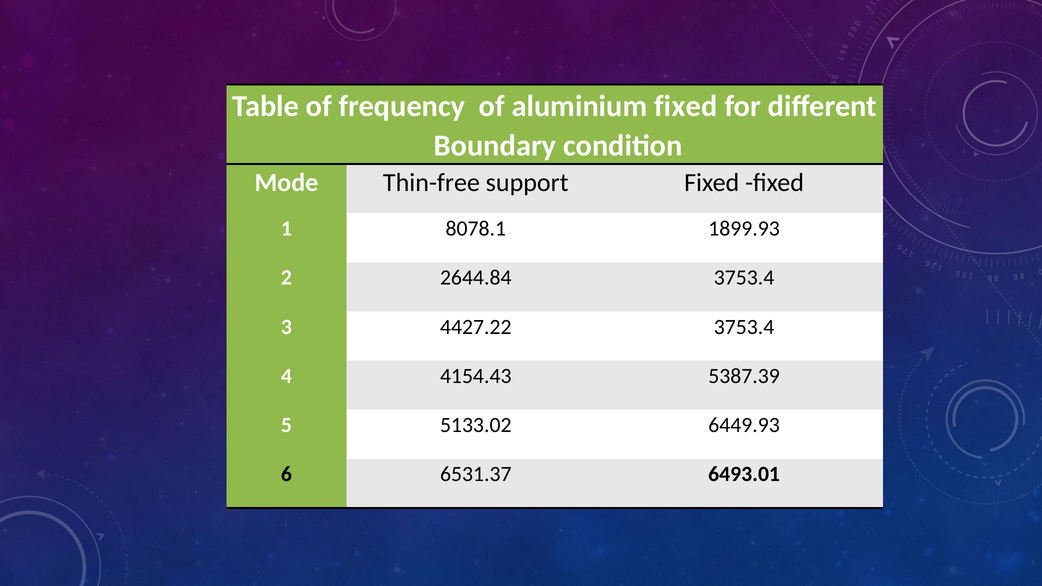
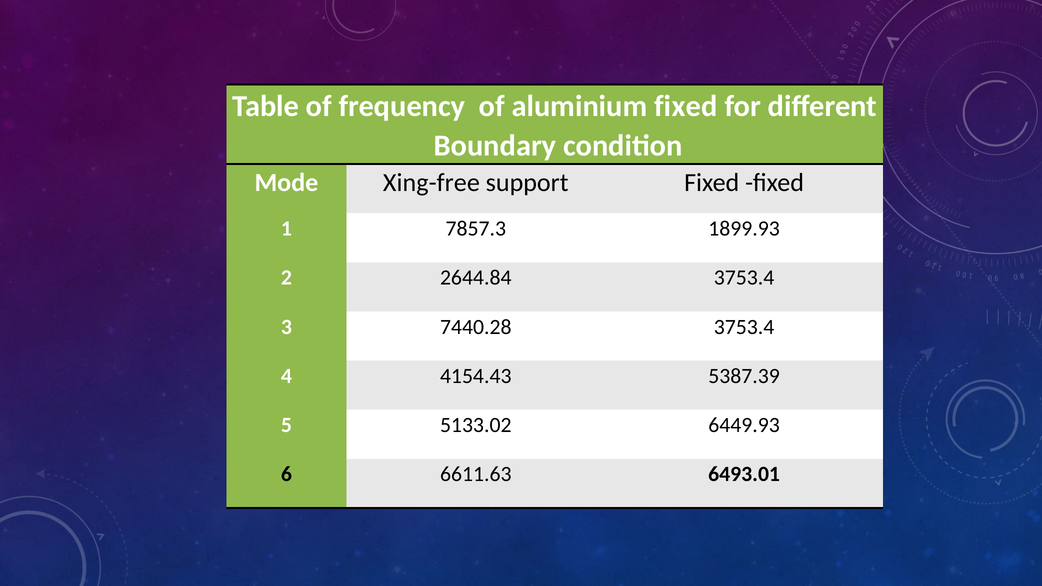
Thin-free: Thin-free -> Xing-free (431, 182)
8078.1: 8078.1 -> 7857.3 (476, 229)
4427.22: 4427.22 -> 7440.28 (476, 327)
6531.37: 6531.37 -> 6611.63 (476, 474)
